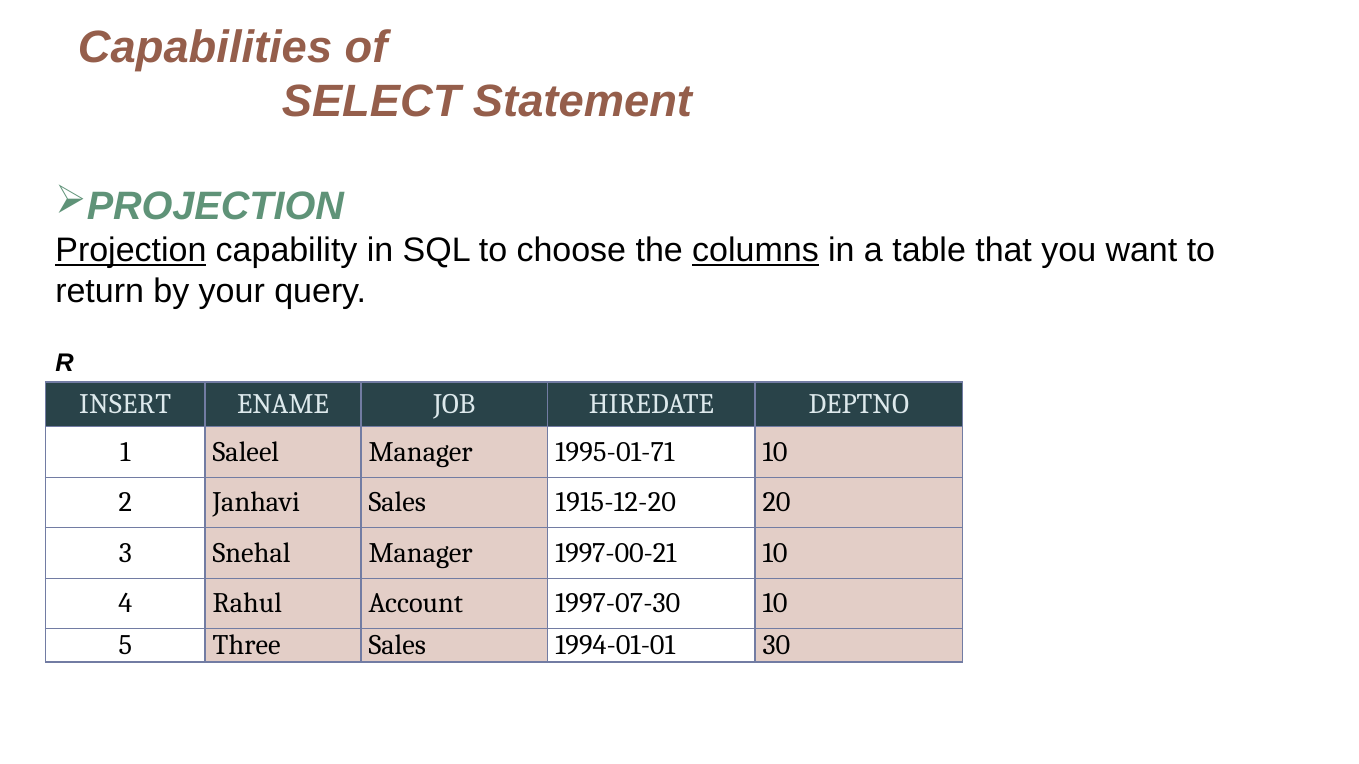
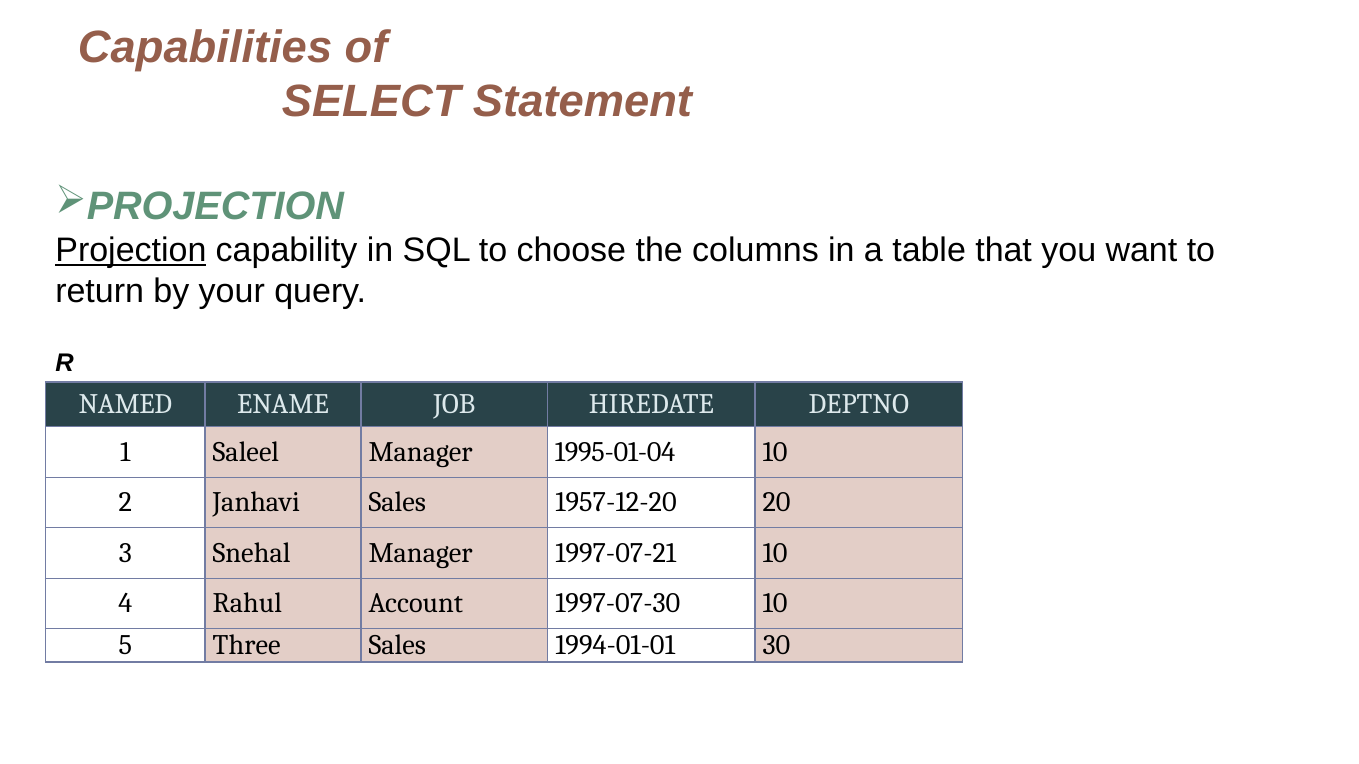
columns underline: present -> none (756, 250)
INSERT: INSERT -> NAMED (125, 404)
1995-01-71: 1995-01-71 -> 1995-01-04 (615, 452)
1915-12-20: 1915-12-20 -> 1957-12-20 (616, 503)
1997-00-21: 1997-00-21 -> 1997-07-21 (616, 553)
